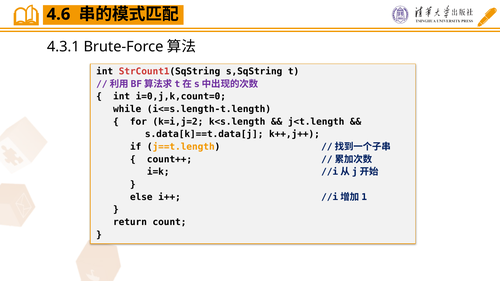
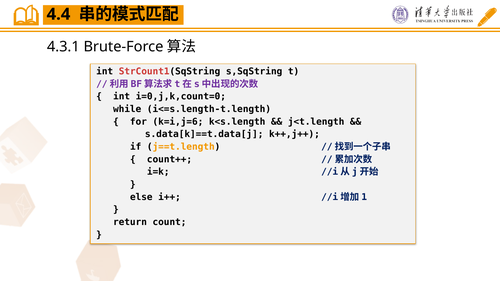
4.6: 4.6 -> 4.4 (58, 14)
k=i,j=2: k=i,j=2 -> k=i,j=6 (178, 122)
